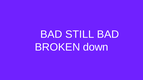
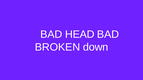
STILL: STILL -> HEAD (80, 35)
